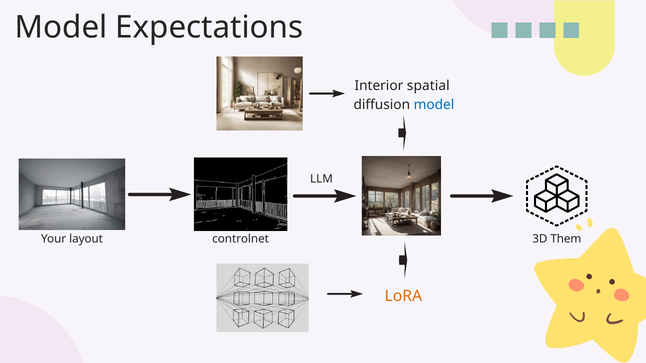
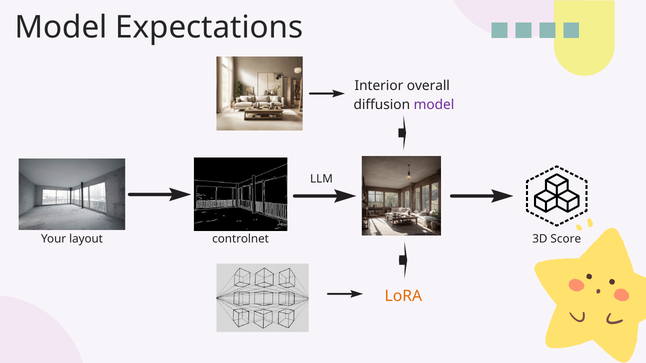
spatial: spatial -> overall (428, 86)
model colour: blue -> purple (434, 105)
Them: Them -> Score (566, 239)
